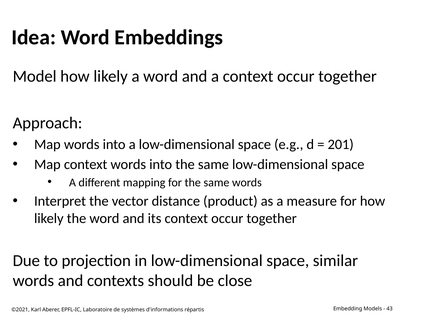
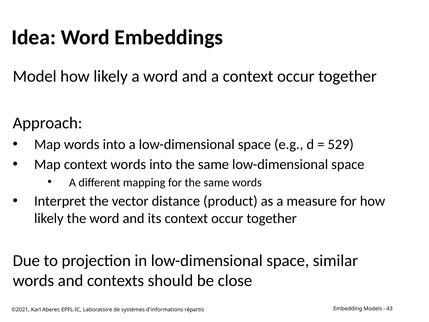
201: 201 -> 529 (341, 144)
